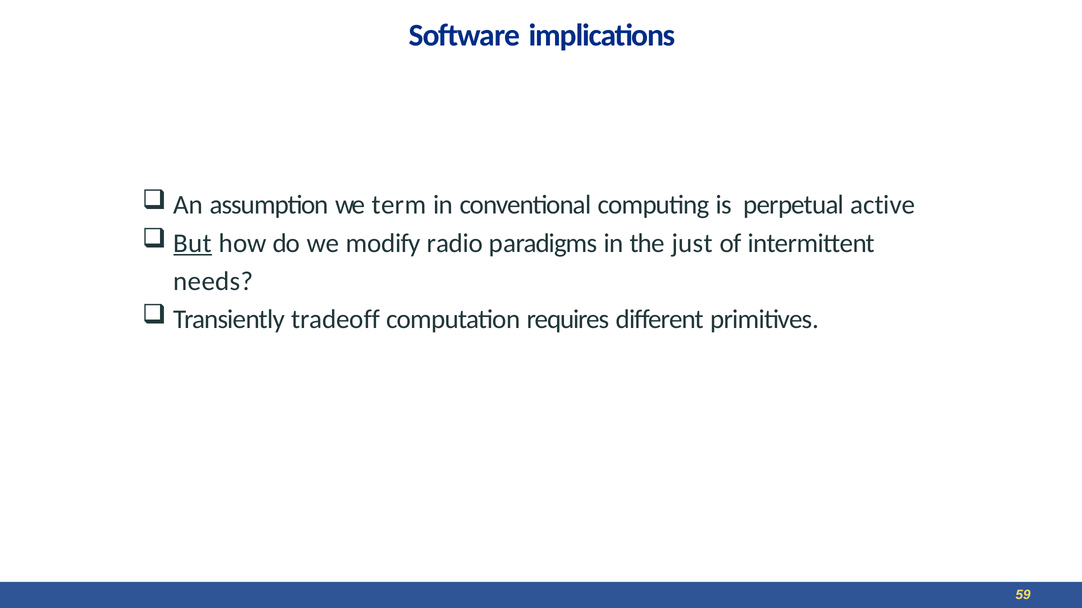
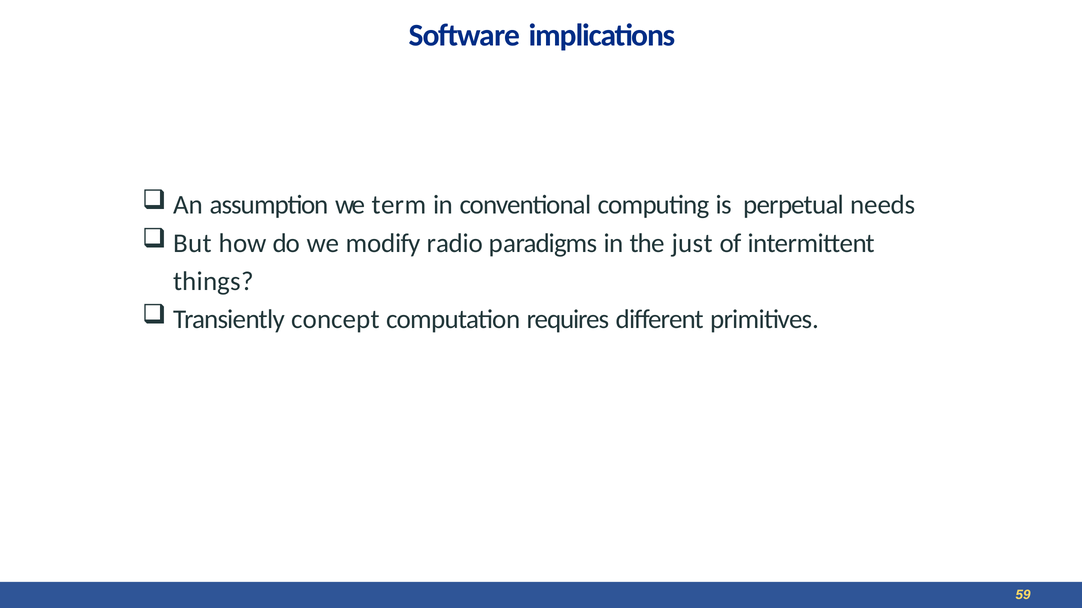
active: active -> needs (883, 205)
But underline: present -> none (192, 243)
needs: needs -> things (213, 282)
tradeoff: tradeoff -> concept (335, 319)
